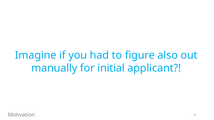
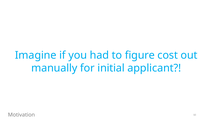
also: also -> cost (168, 55)
